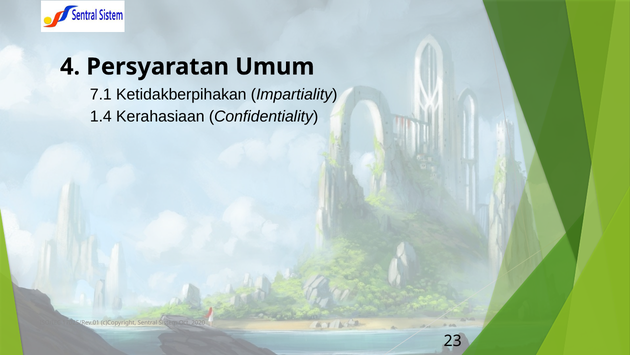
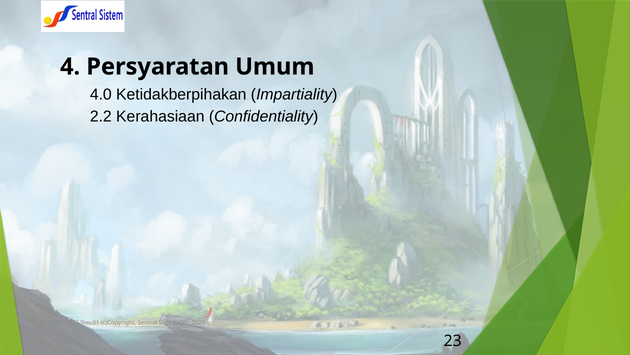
7.1: 7.1 -> 4.0 (101, 94)
1.4: 1.4 -> 2.2 (101, 116)
